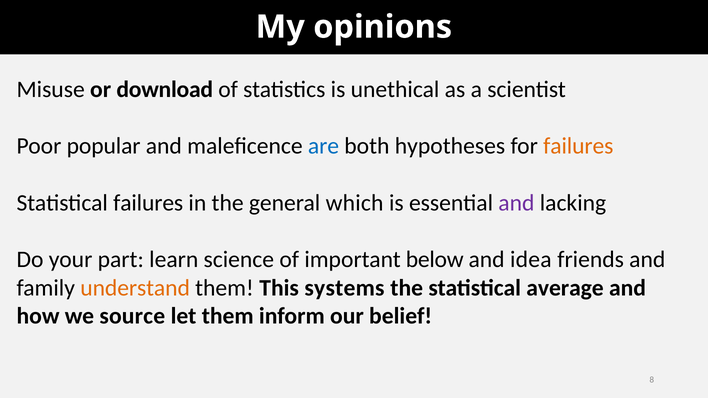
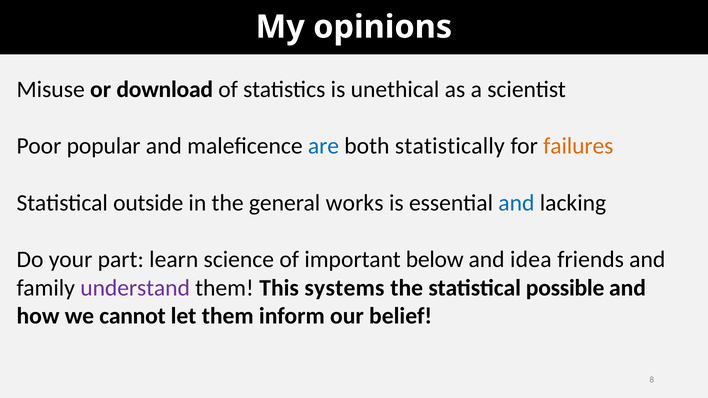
hypotheses: hypotheses -> statistically (450, 146)
Statistical failures: failures -> outside (148, 203)
which: which -> works (355, 203)
and colour: purple -> blue (516, 203)
understand colour: orange -> purple (135, 288)
average: average -> possible (565, 288)
source: source -> cannot (133, 316)
